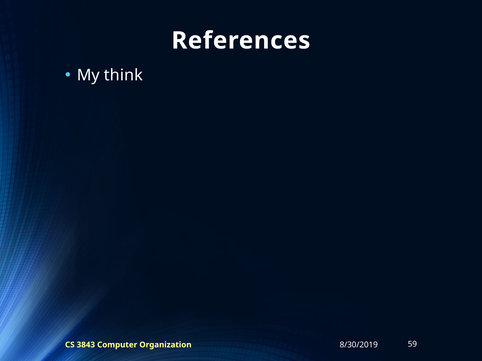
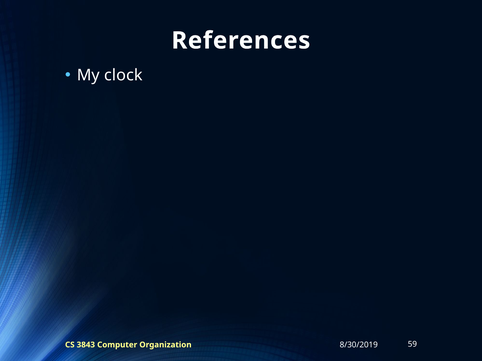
think: think -> clock (123, 75)
